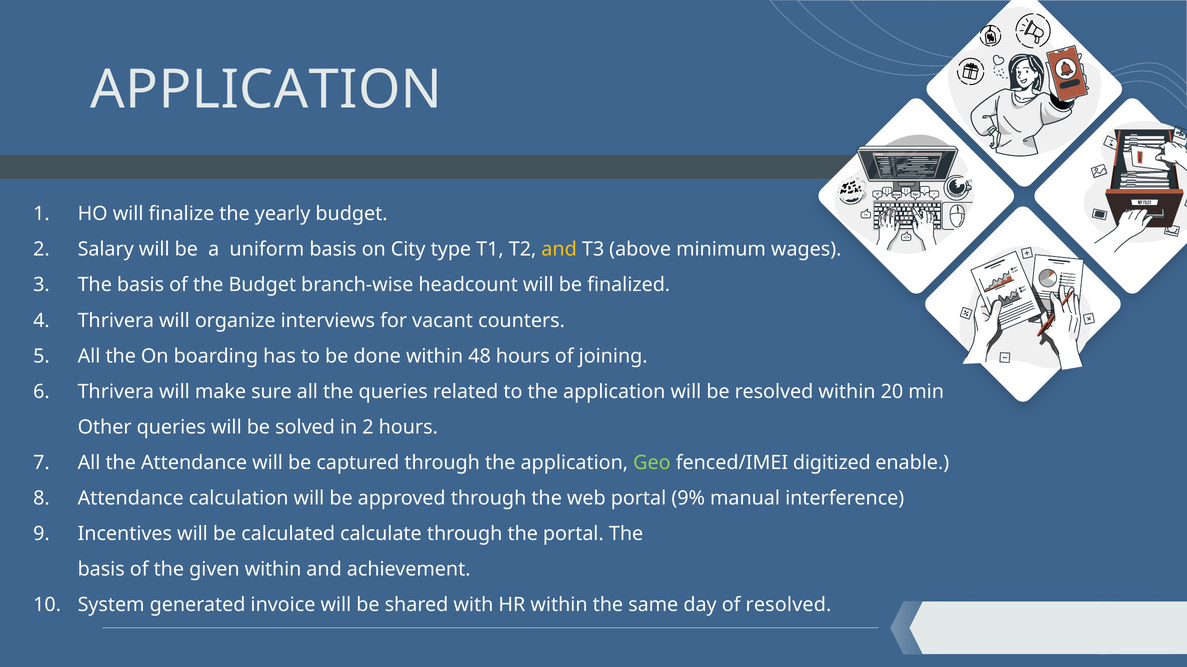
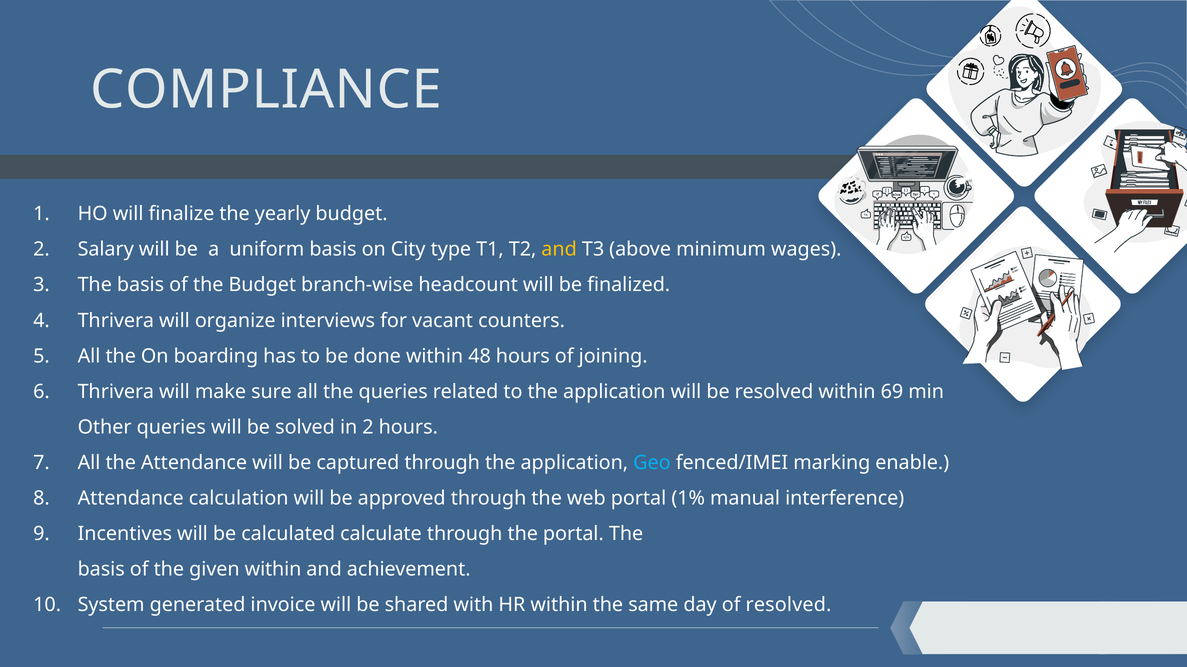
APPLICATION: APPLICATION -> COMPLIANCE (266, 90)
20: 20 -> 69 (892, 392)
Geo colour: light green -> light blue (652, 463)
digitized: digitized -> marking (832, 463)
9%: 9% -> 1% (688, 499)
